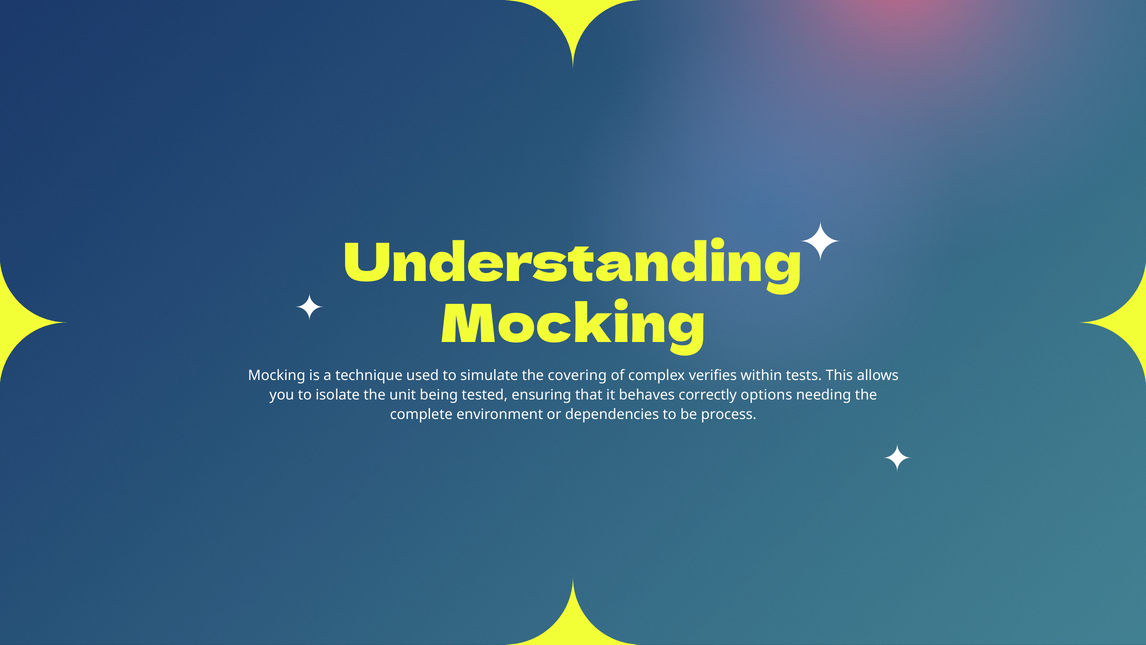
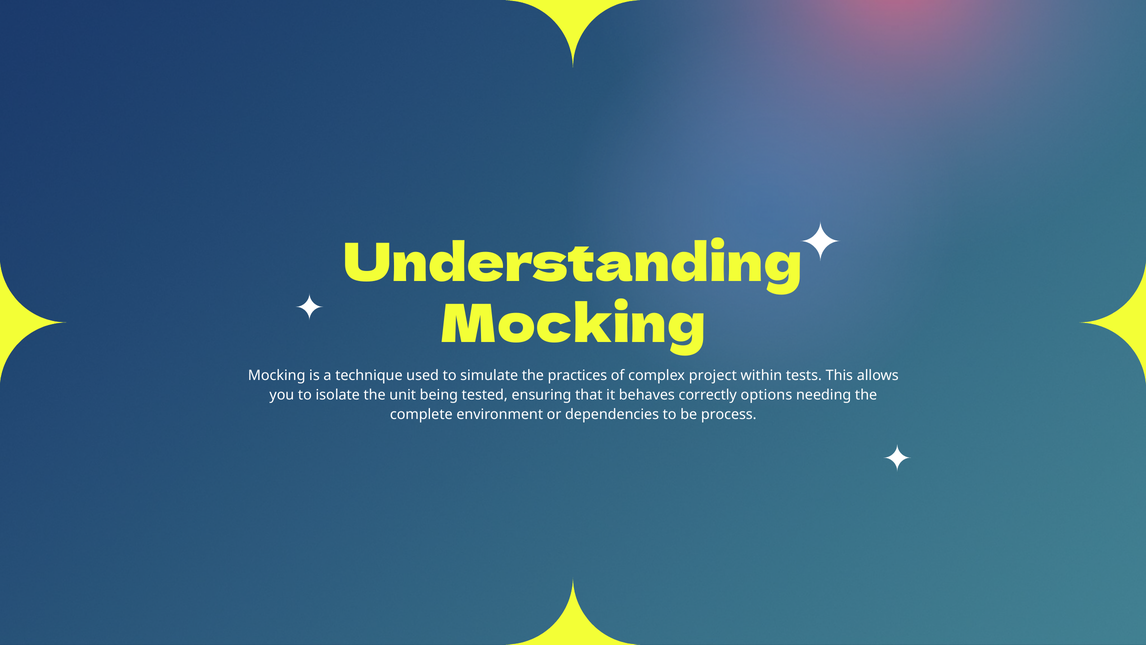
covering: covering -> practices (577, 375)
verifies: verifies -> project (713, 375)
